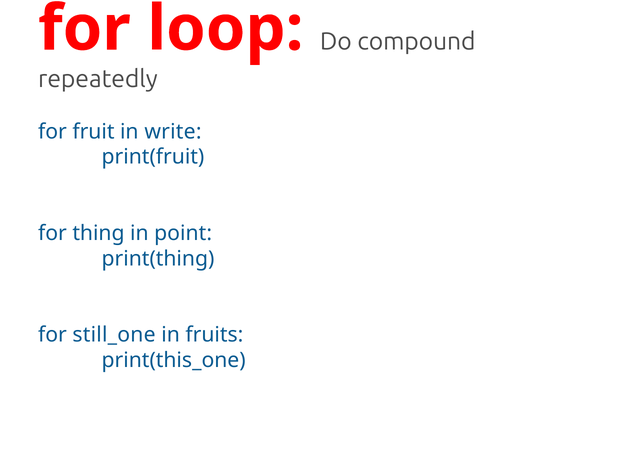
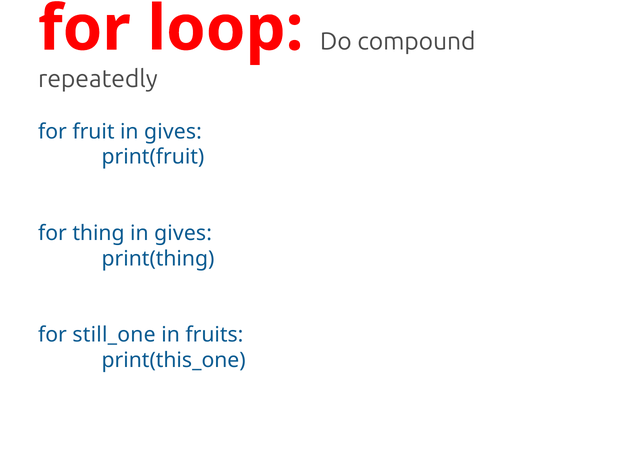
fruit in write: write -> gives (173, 132)
thing in point: point -> gives (183, 233)
